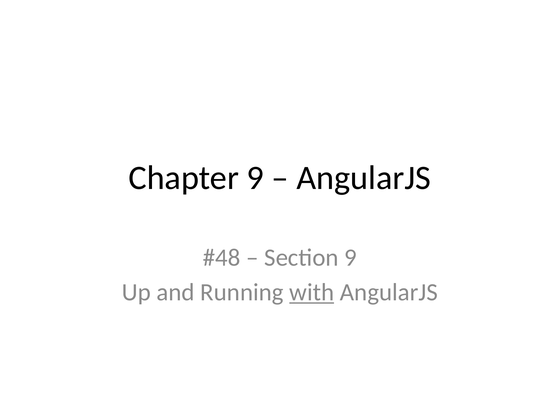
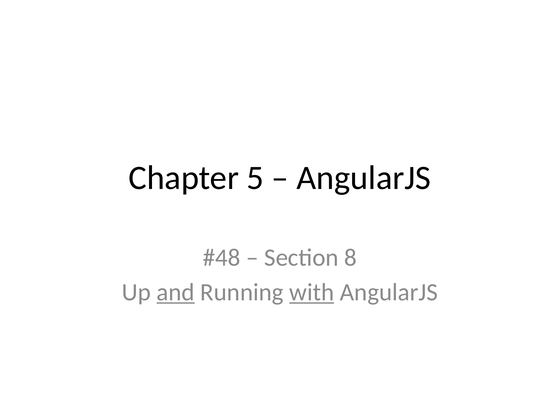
Chapter 9: 9 -> 5 (255, 178)
Section 9: 9 -> 8 (350, 257)
and underline: none -> present (176, 292)
